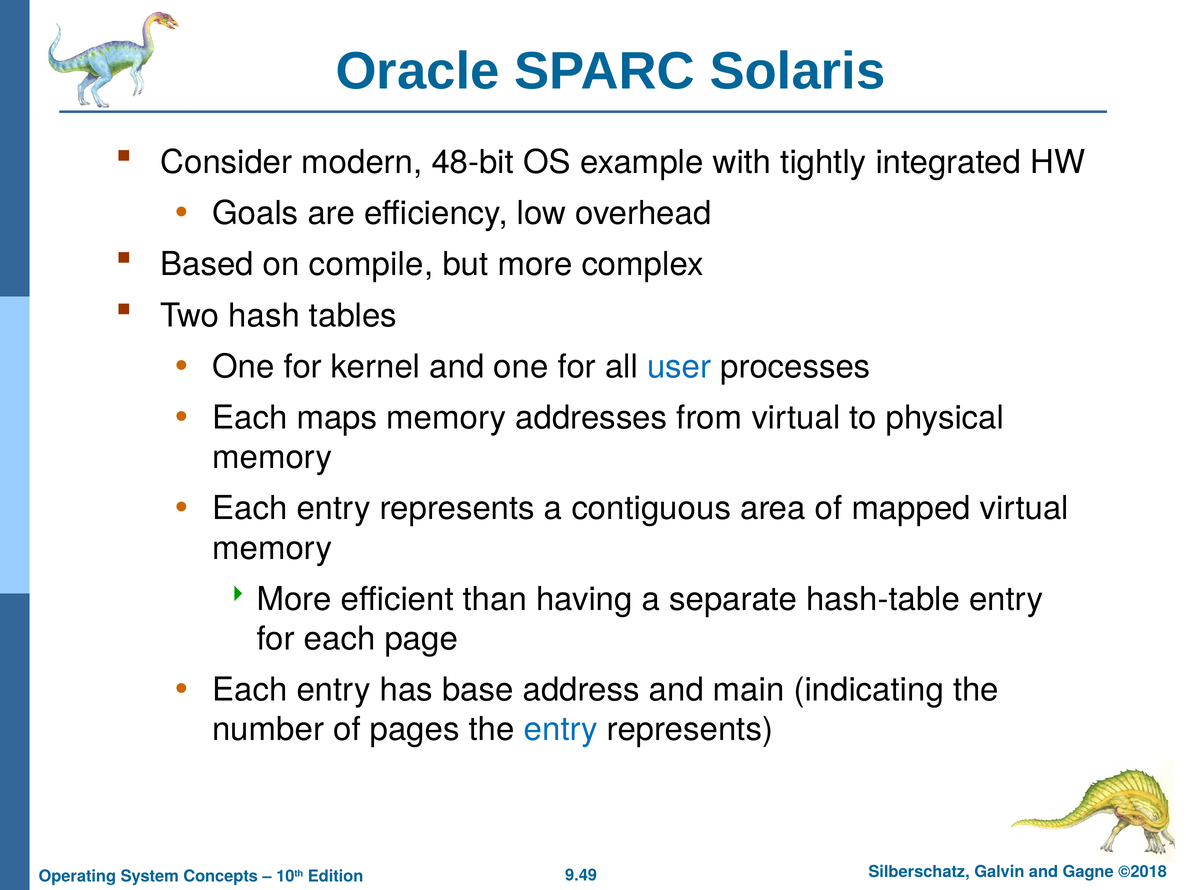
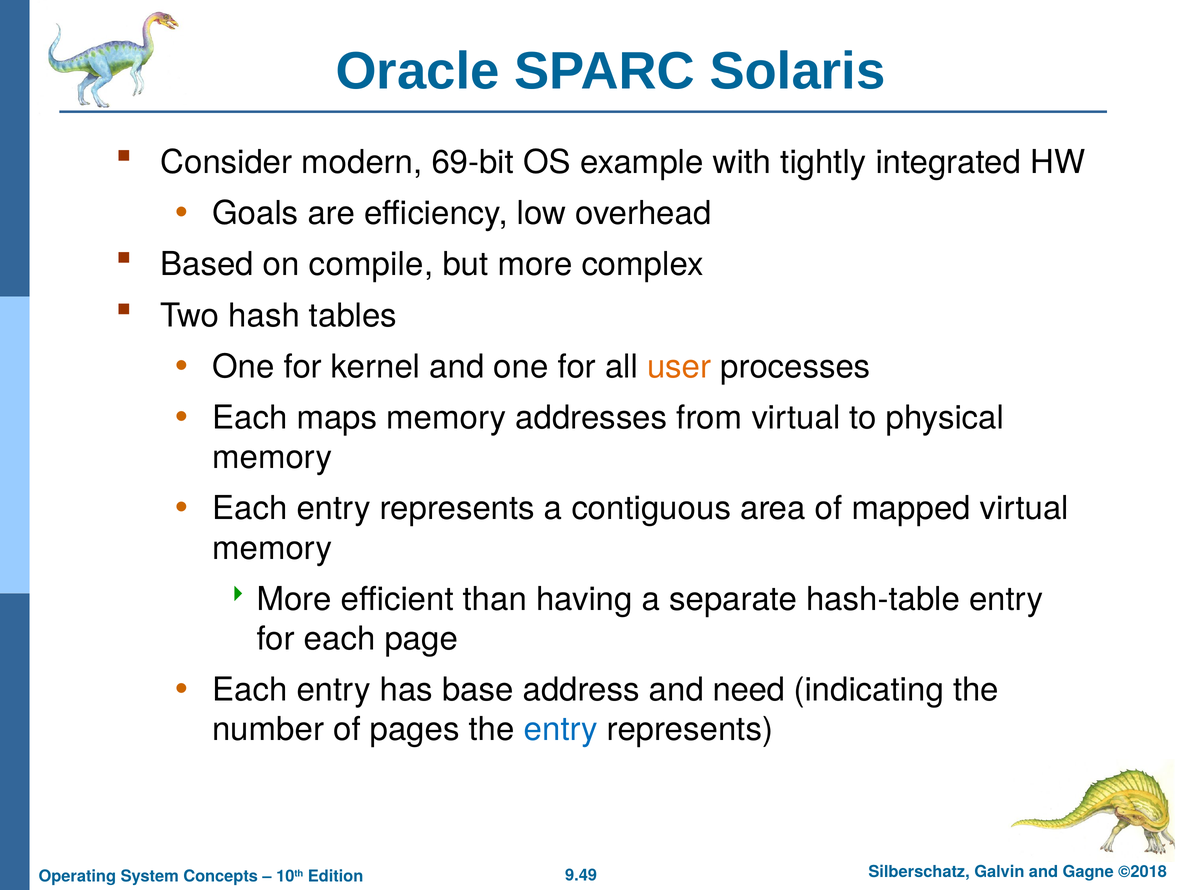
48-bit: 48-bit -> 69-bit (473, 162)
user colour: blue -> orange (679, 367)
main: main -> need (749, 690)
